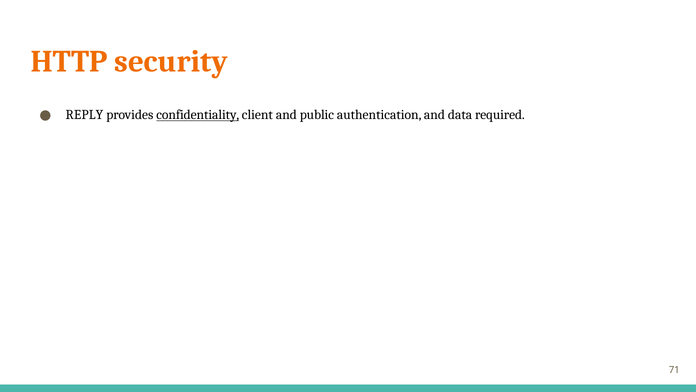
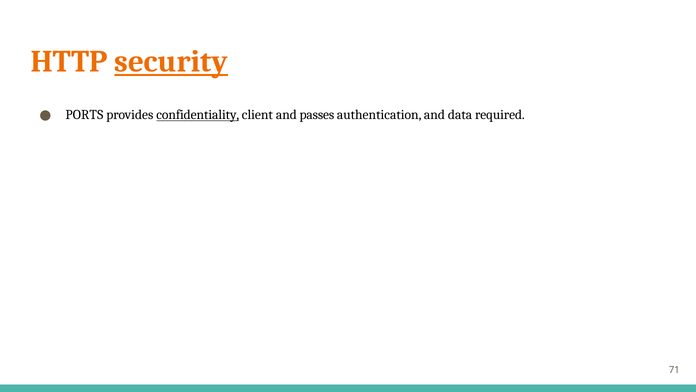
security underline: none -> present (171, 62)
REPLY: REPLY -> PORTS (84, 115)
public: public -> passes (317, 115)
